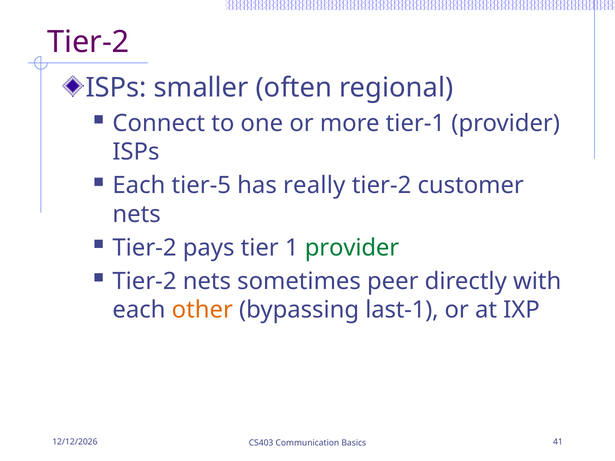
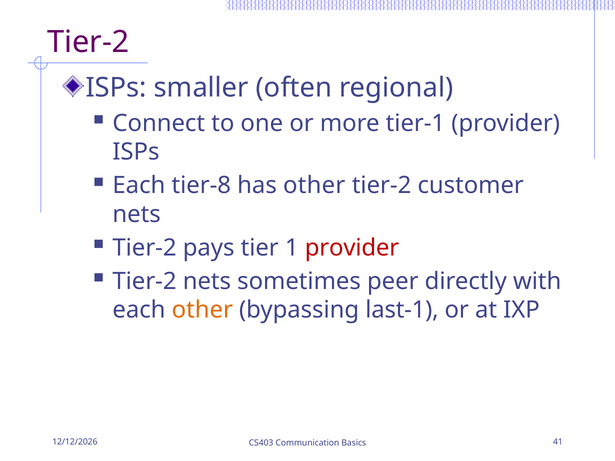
tier-5: tier-5 -> tier-8 (201, 186)
has really: really -> other (314, 186)
provider colour: green -> red (352, 248)
